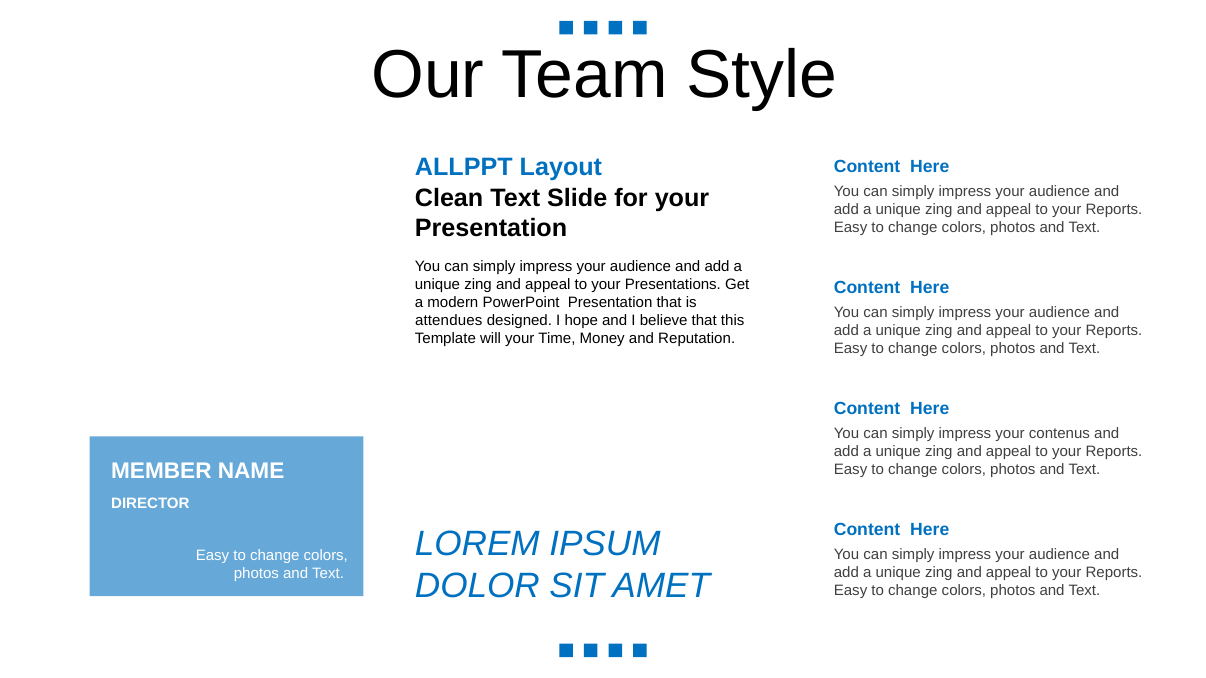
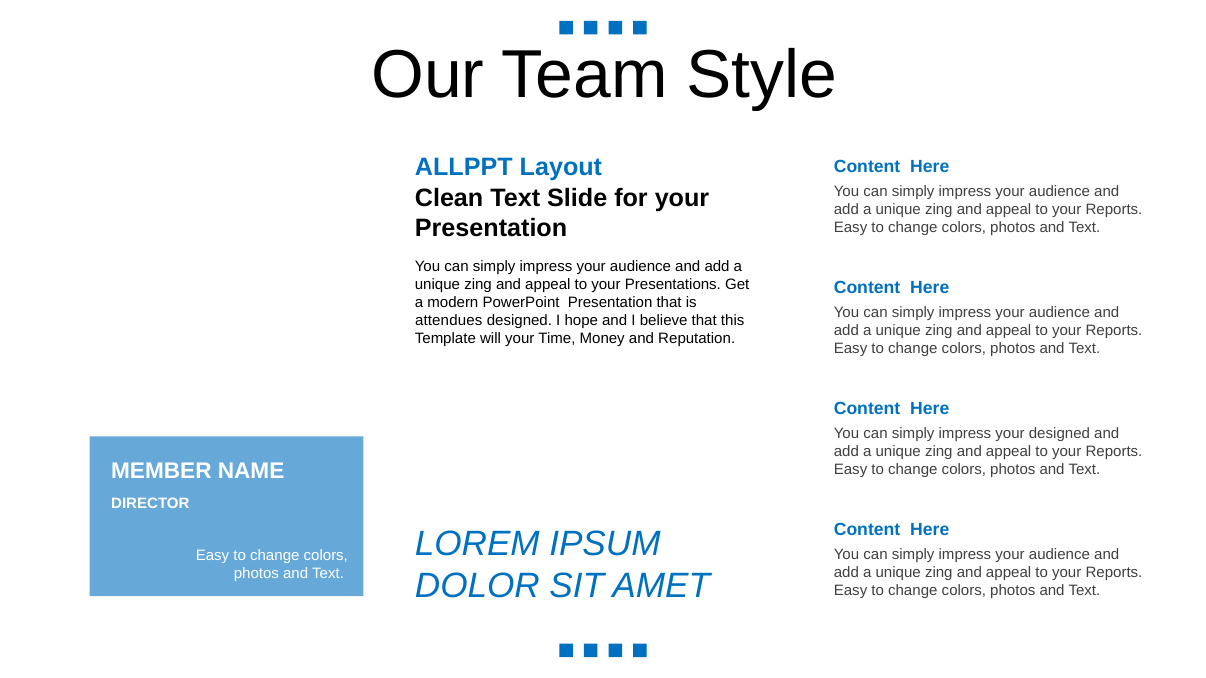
your contenus: contenus -> designed (1059, 434)
